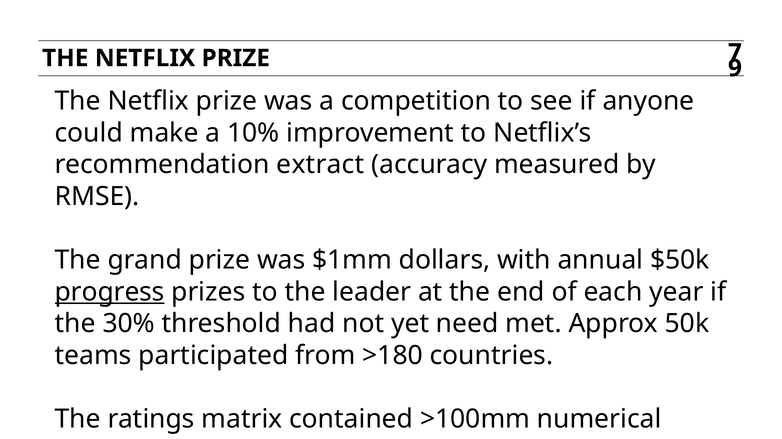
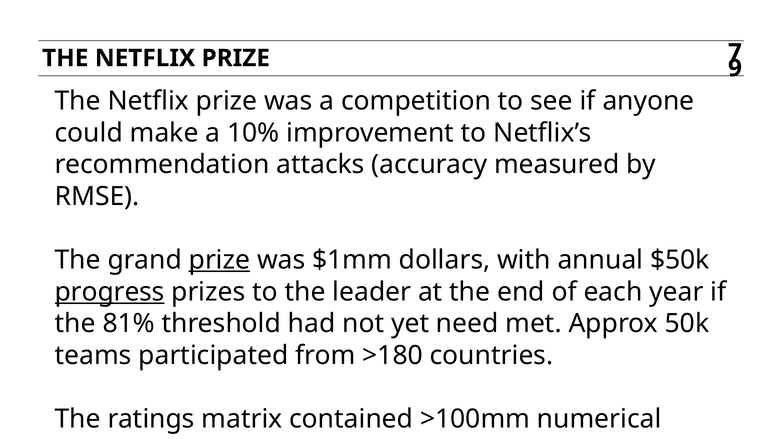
extract: extract -> attacks (320, 165)
prize underline: none -> present (219, 260)
30%: 30% -> 81% (129, 324)
